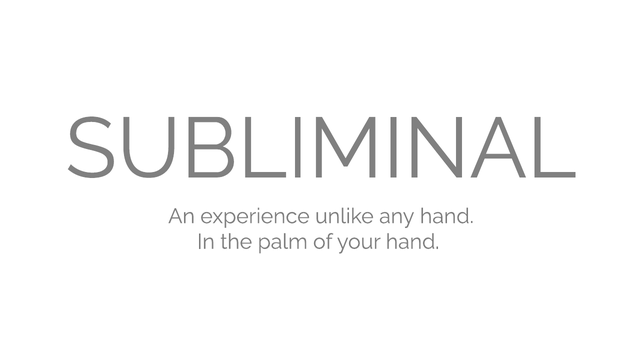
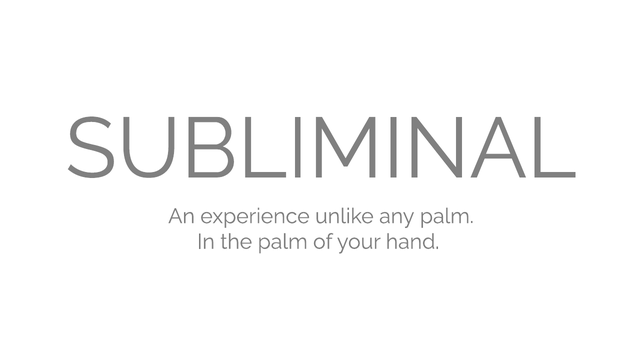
any hand: hand -> palm (447, 216)
